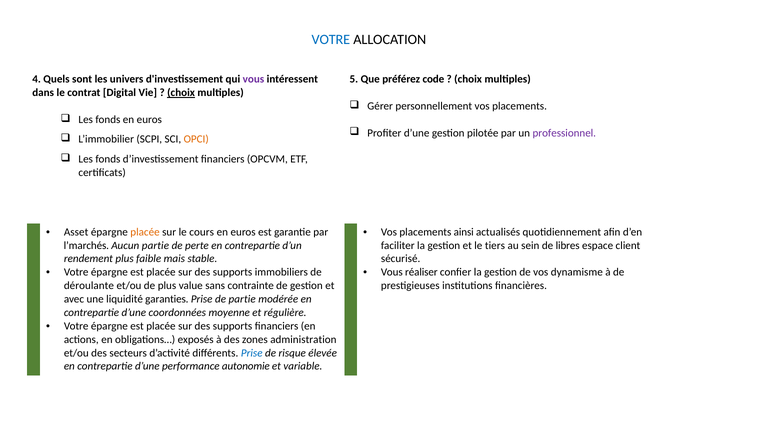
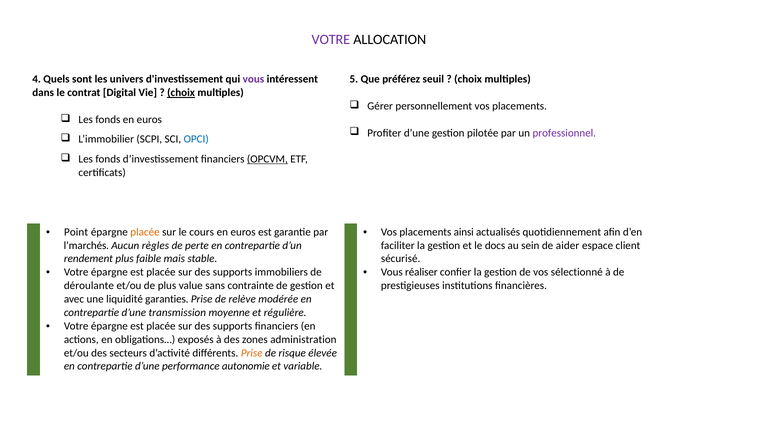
VOTRE colour: blue -> purple (331, 40)
code: code -> seuil (433, 79)
OPCI colour: orange -> blue (196, 139)
OPCVM underline: none -> present (267, 159)
Asset: Asset -> Point (76, 232)
Aucun partie: partie -> règles (155, 246)
tiers: tiers -> docs (495, 246)
libres: libres -> aider (568, 246)
dynamisme: dynamisme -> sélectionné (577, 272)
de partie: partie -> relève (242, 299)
coordonnées: coordonnées -> transmission (177, 313)
Prise colour: blue -> orange (252, 353)
